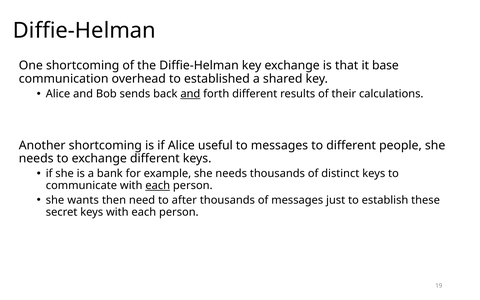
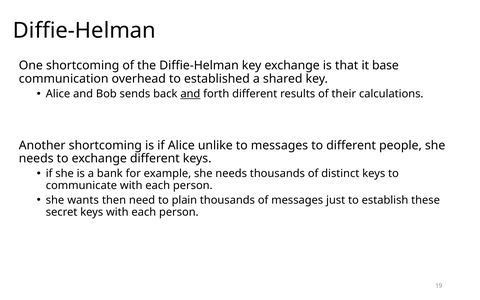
useful: useful -> unlike (215, 145)
each underline: present -> none (158, 186)
after: after -> plain (184, 200)
